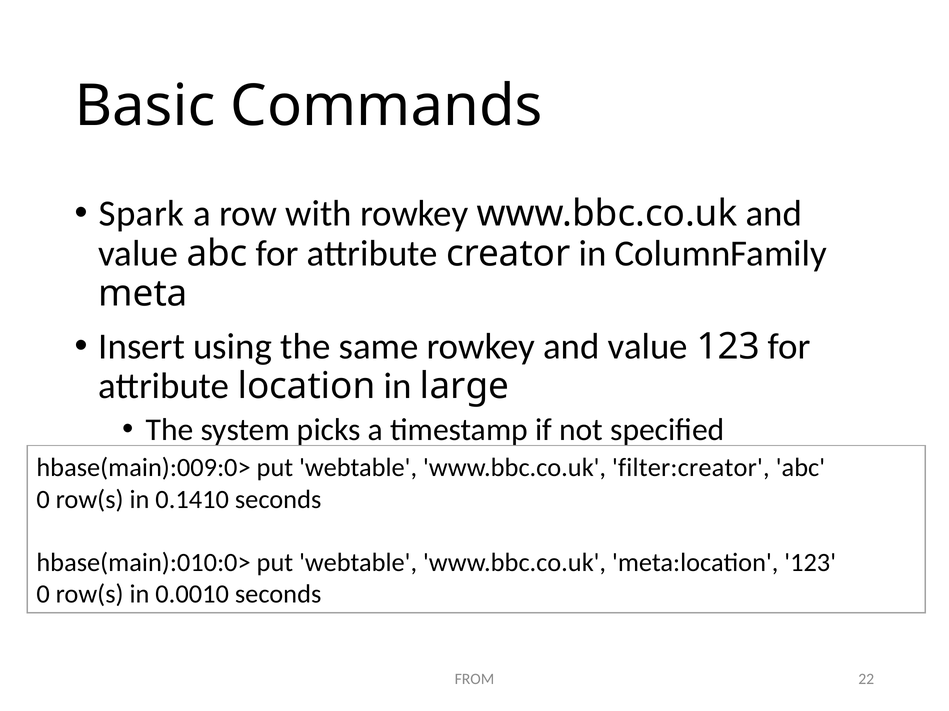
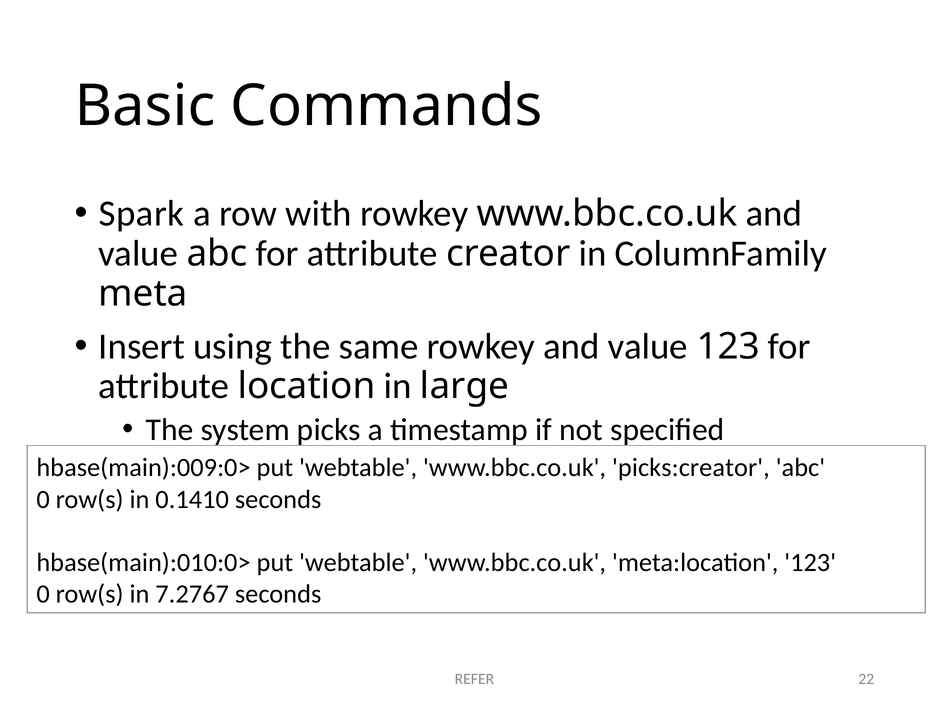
filter:creator: filter:creator -> picks:creator (691, 468)
0.0010: 0.0010 -> 7.2767 (192, 595)
FROM: FROM -> REFER (474, 680)
